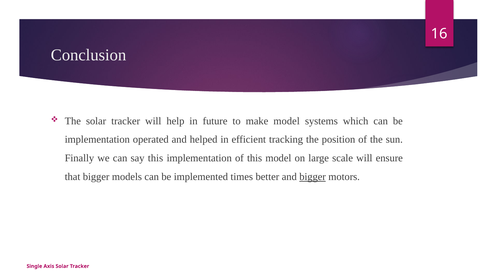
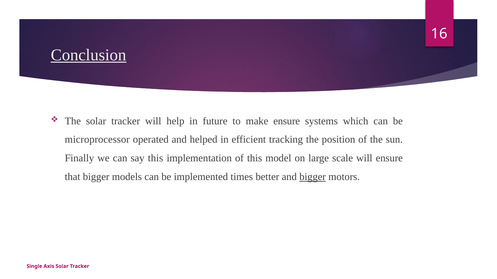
Conclusion underline: none -> present (89, 55)
make model: model -> ensure (287, 121)
implementation: implementation -> microprocessor (97, 140)
